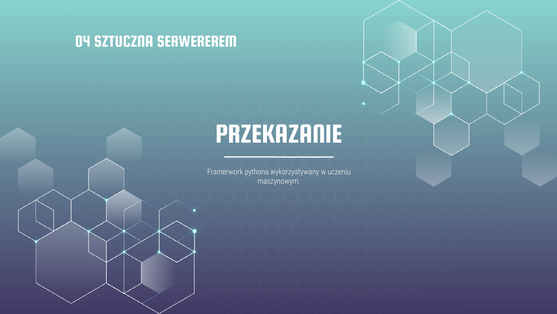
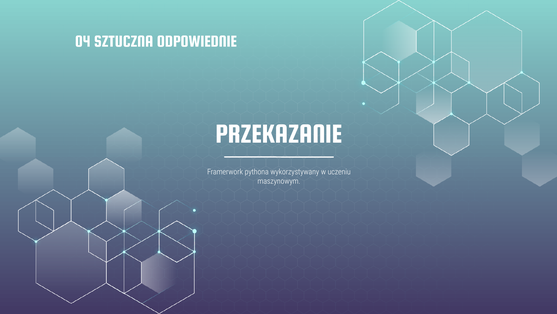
SERWEREREM: SERWEREREM -> ODPOWIEDNIE (197, 41)
